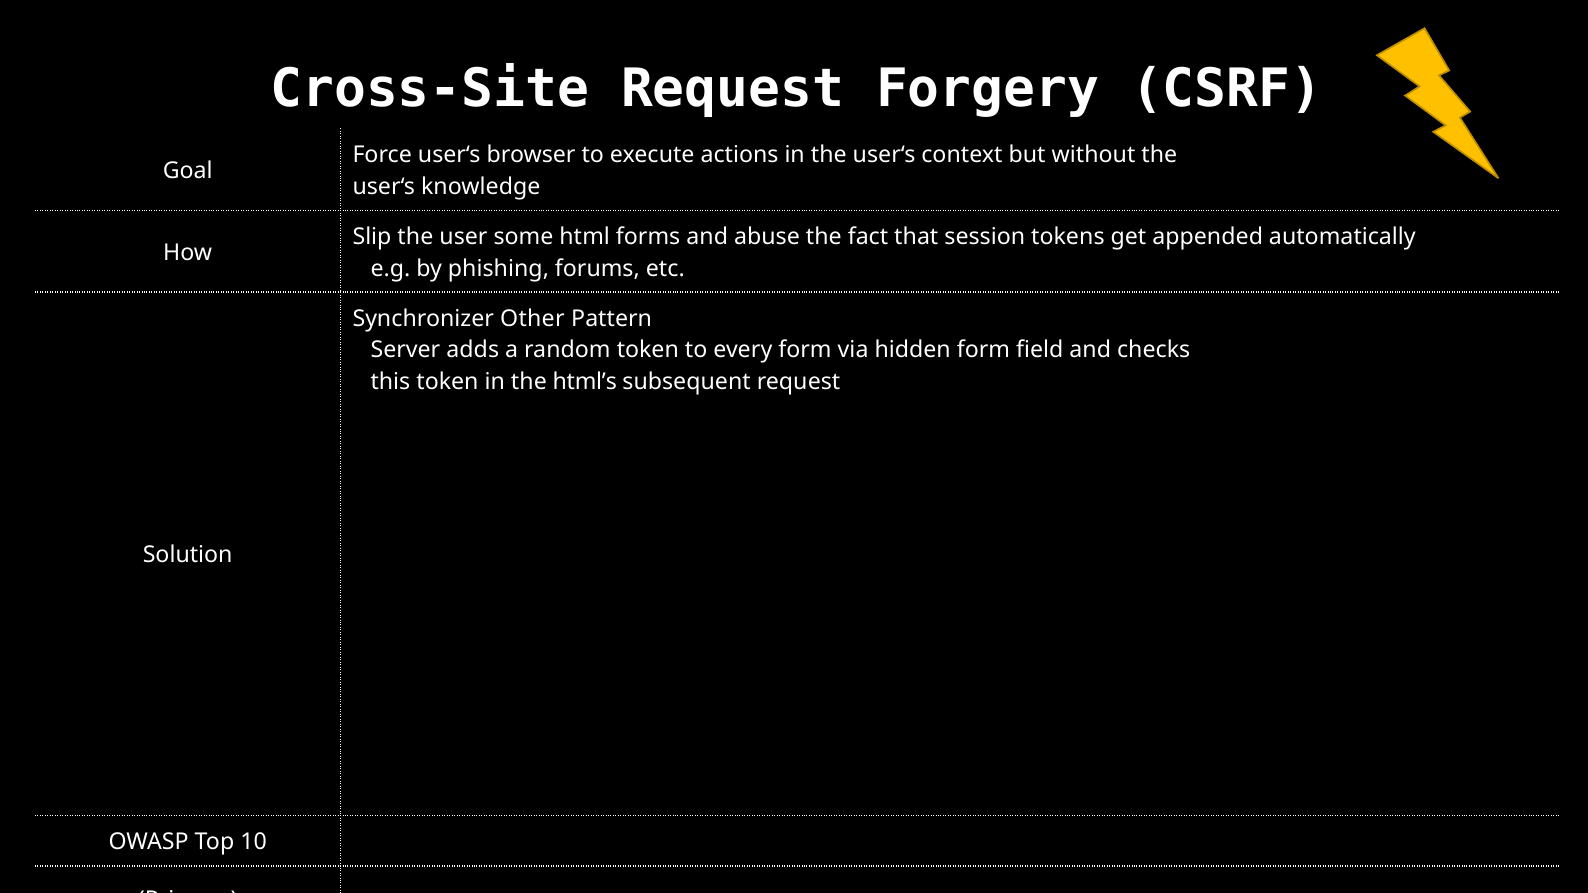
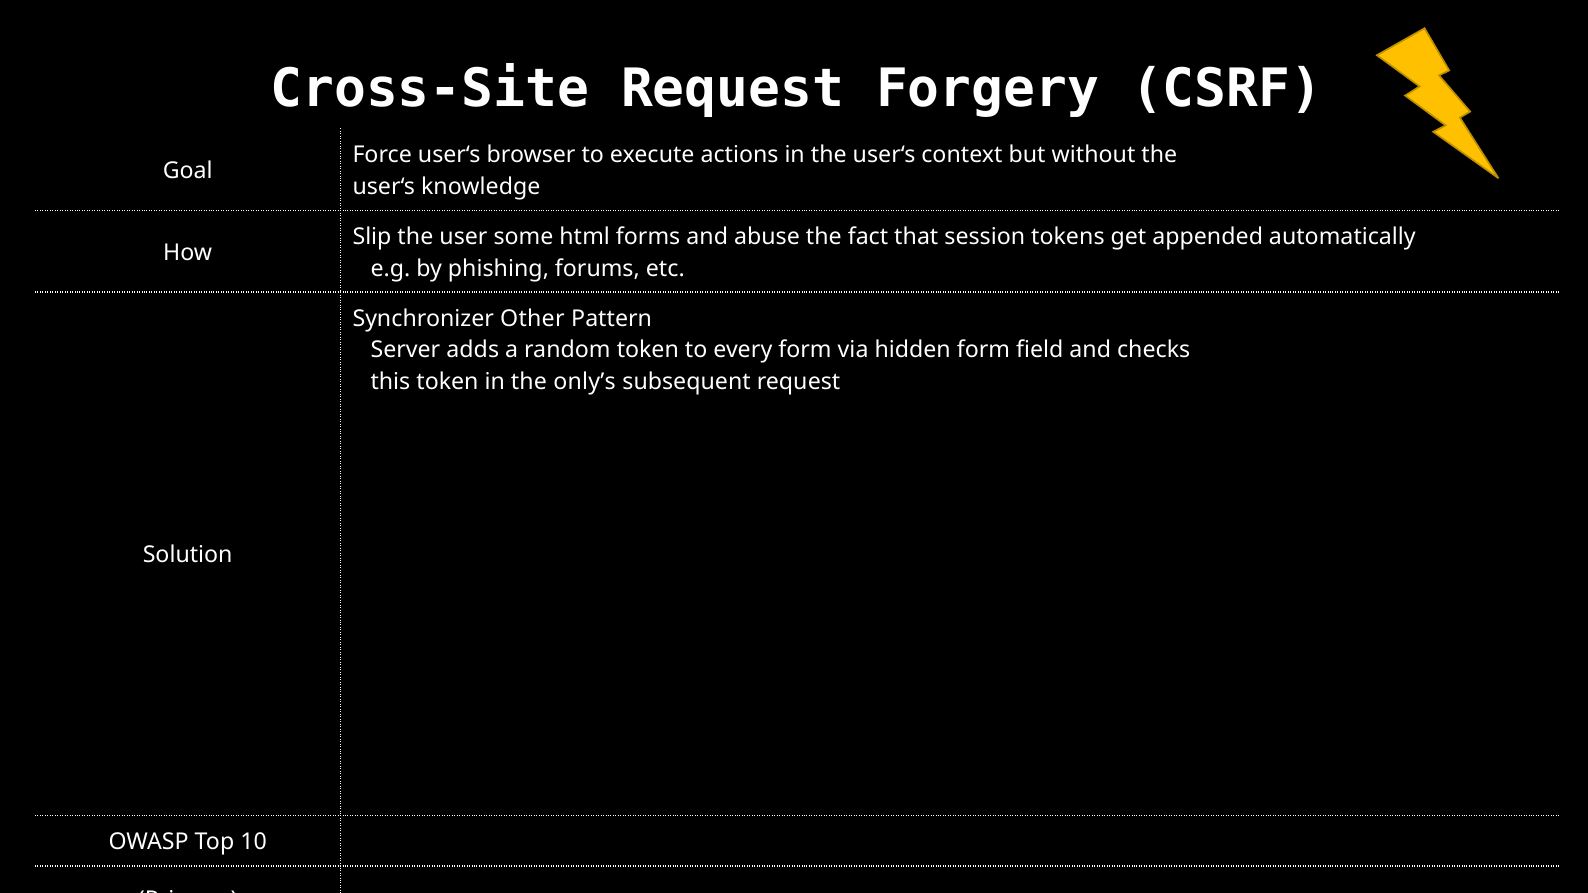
html’s: html’s -> only’s (584, 382)
